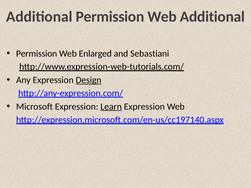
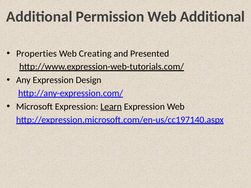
Permission: Permission -> Properties (36, 54)
Enlarged: Enlarged -> Creating (95, 54)
Sebastiani: Sebastiani -> Presented (150, 54)
Design underline: present -> none (89, 80)
